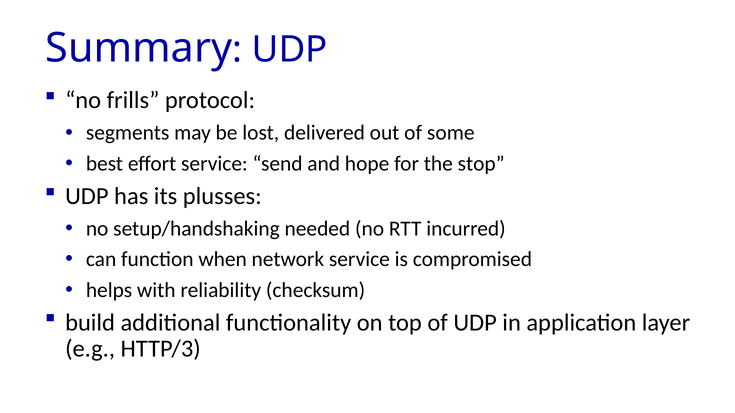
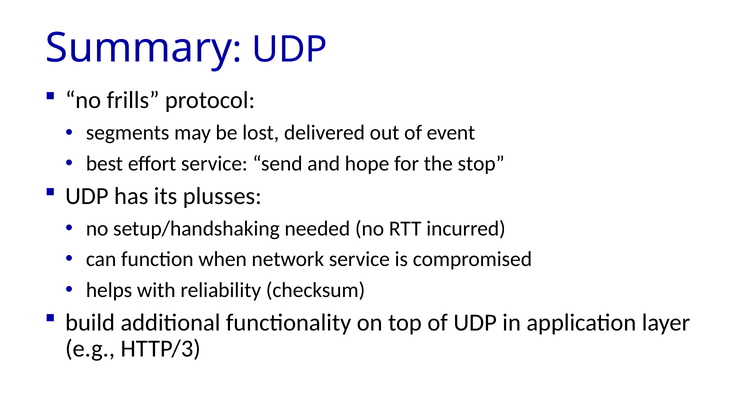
some: some -> event (451, 133)
